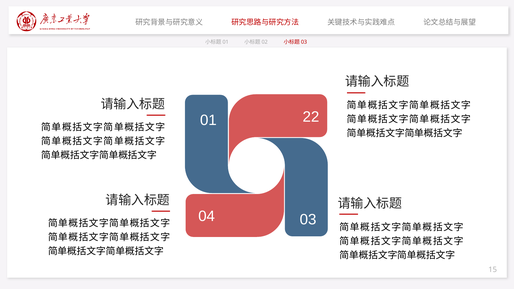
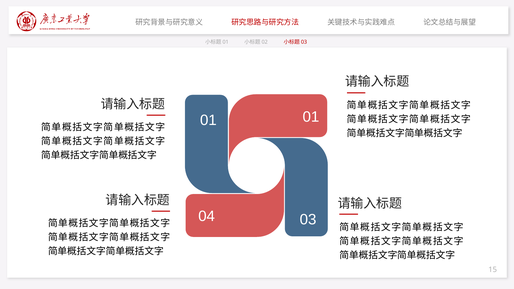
01 22: 22 -> 01 (311, 117)
